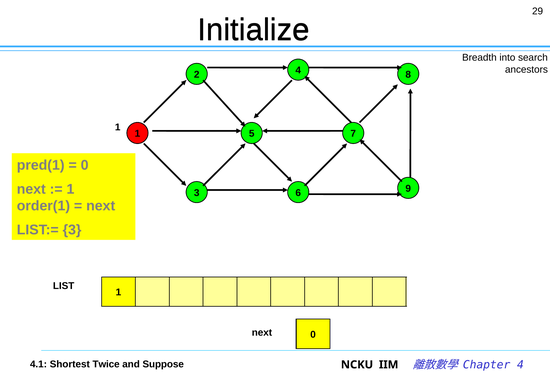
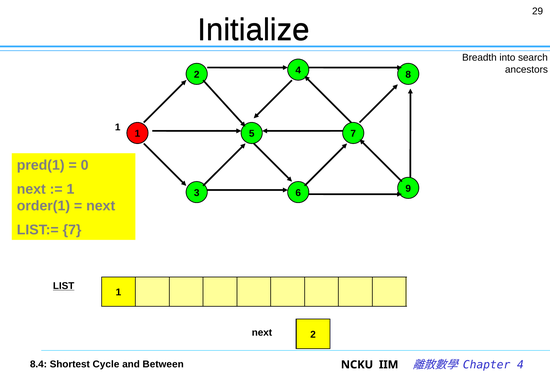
LIST:= 3: 3 -> 7 (72, 230)
LIST underline: none -> present (64, 286)
next 0: 0 -> 2 (313, 335)
4.1: 4.1 -> 8.4 (38, 365)
Twice: Twice -> Cycle (106, 365)
Suppose: Suppose -> Between (163, 365)
